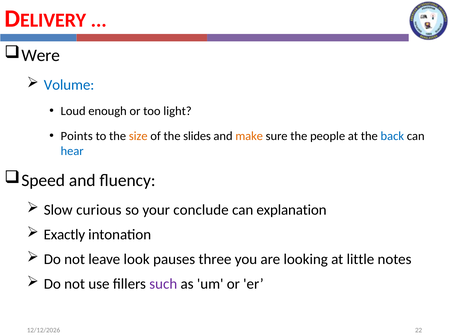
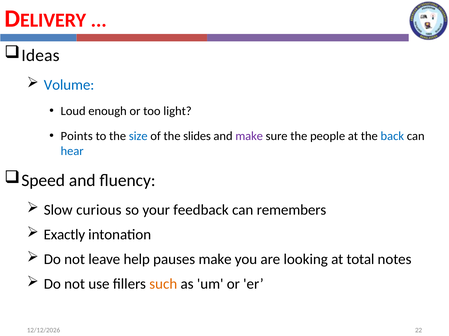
Were: Were -> Ideas (40, 55)
size colour: orange -> blue (138, 136)
make colour: orange -> purple (249, 136)
conclude: conclude -> feedback (201, 210)
explanation: explanation -> remembers (291, 210)
look: look -> help (137, 260)
pauses three: three -> make (215, 260)
little: little -> total (360, 260)
such colour: purple -> orange (163, 285)
